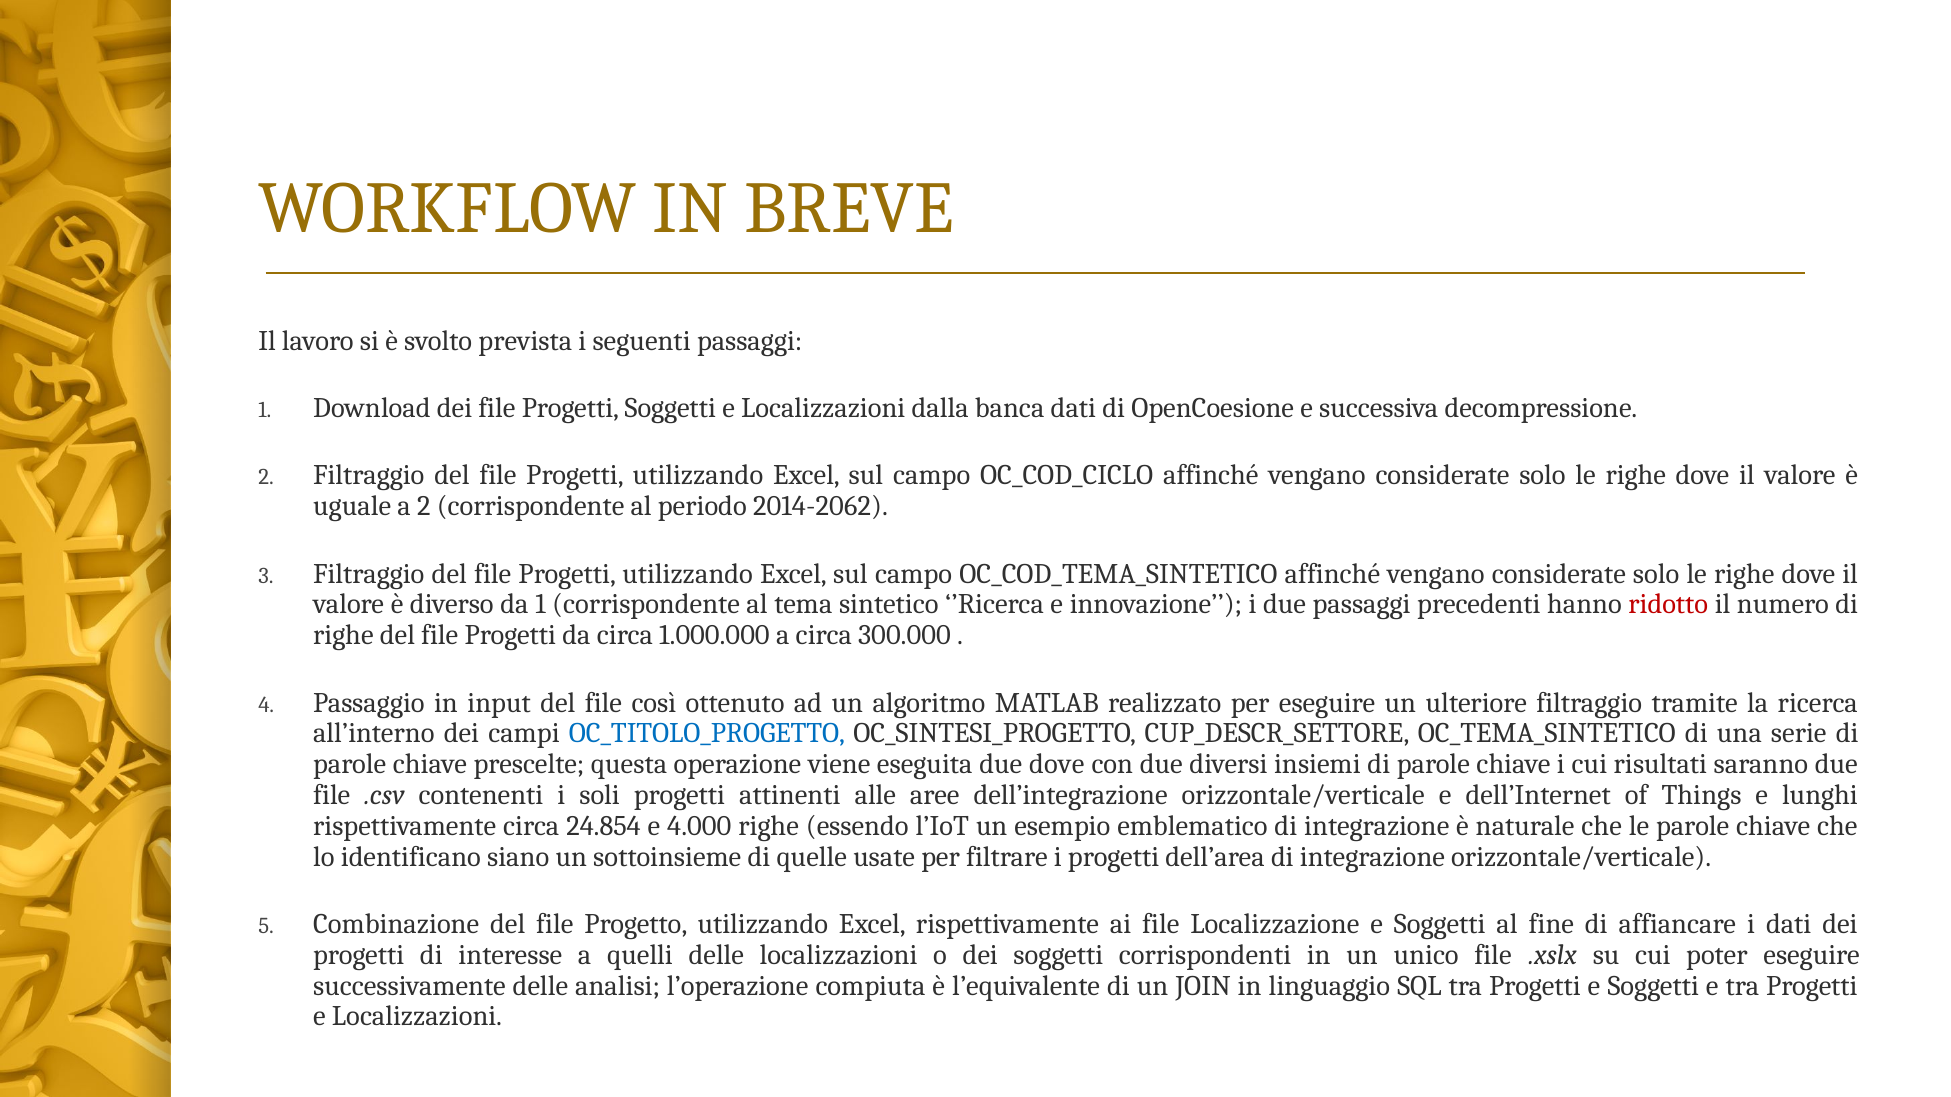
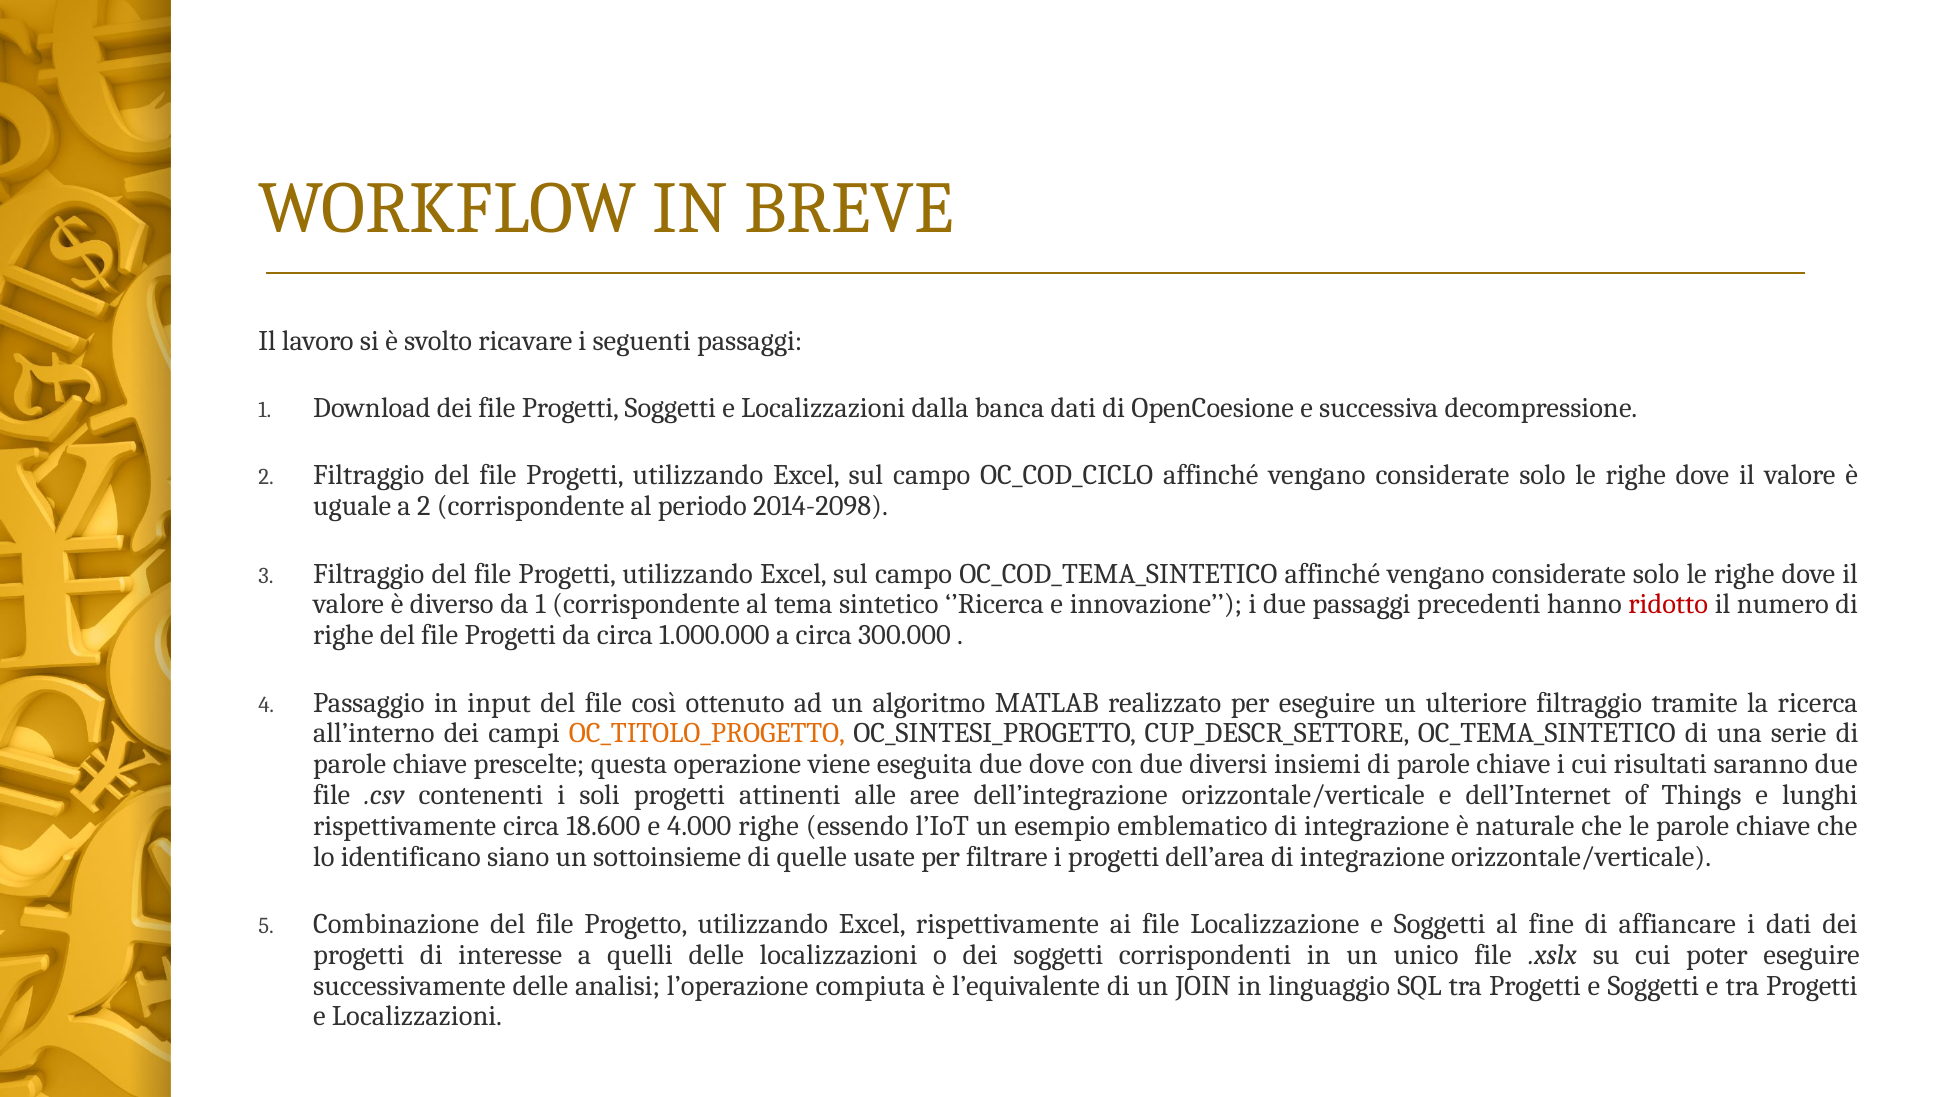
prevista: prevista -> ricavare (525, 341)
2014-2062: 2014-2062 -> 2014-2098 (821, 507)
OC_TITOLO_PROGETTO colour: blue -> orange (707, 734)
24.854: 24.854 -> 18.600 (603, 826)
